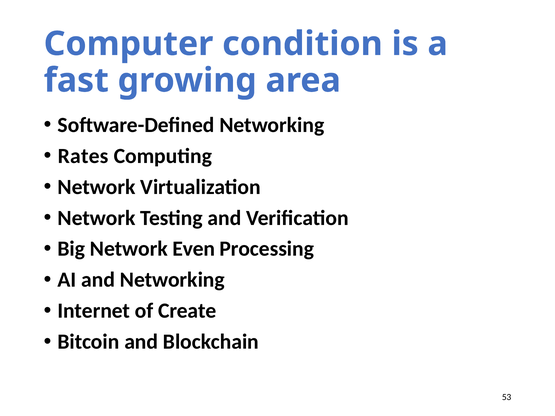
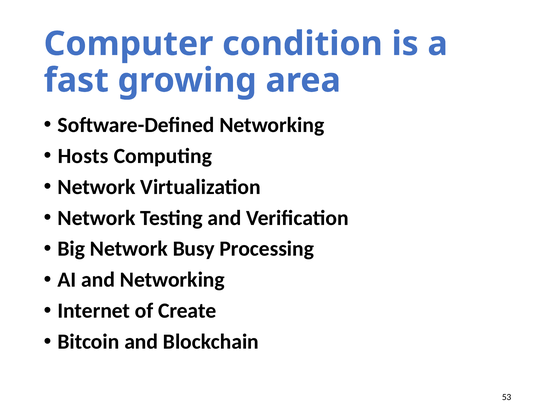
Rates: Rates -> Hosts (83, 156)
Even: Even -> Busy (194, 249)
